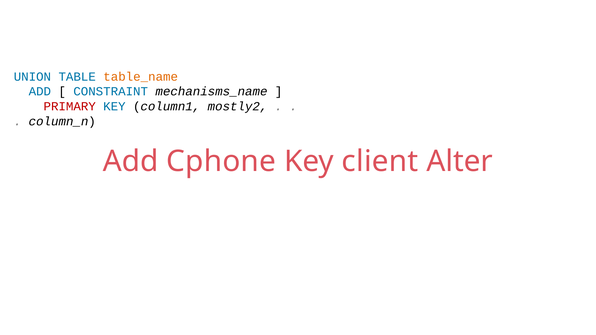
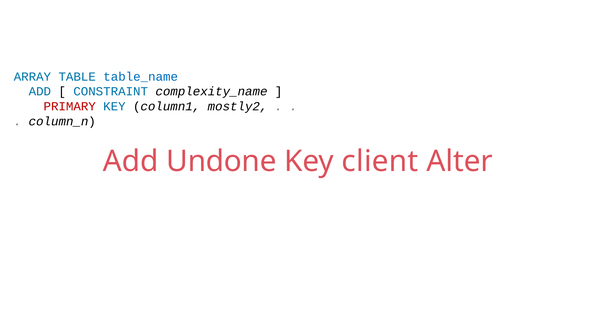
UNION: UNION -> ARRAY (32, 77)
table_name colour: orange -> blue (141, 77)
mechanisms_name: mechanisms_name -> complexity_name (211, 92)
Cphone: Cphone -> Undone (221, 162)
